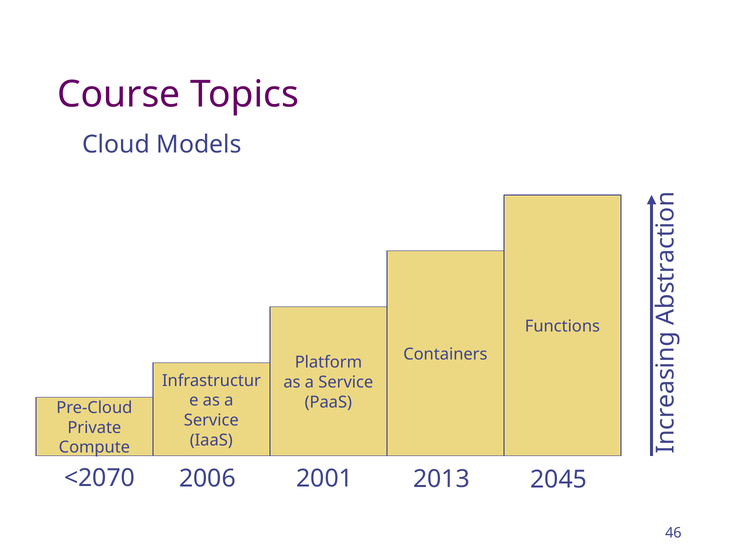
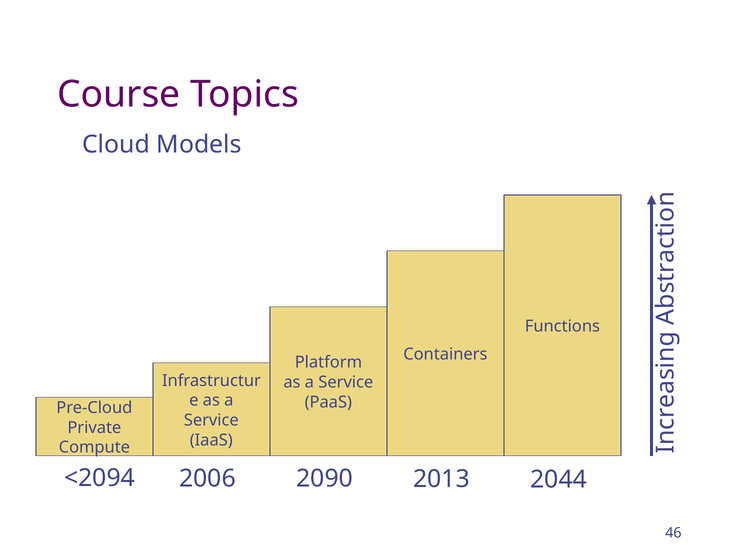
<2070: <2070 -> <2094 (100, 478)
2001: 2001 -> 2090 (325, 479)
2045: 2045 -> 2044 (559, 479)
